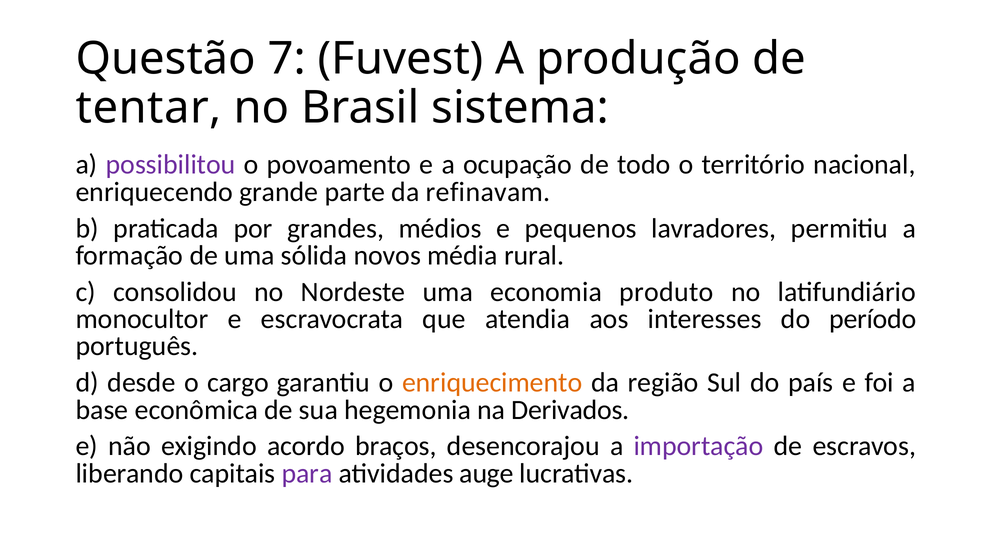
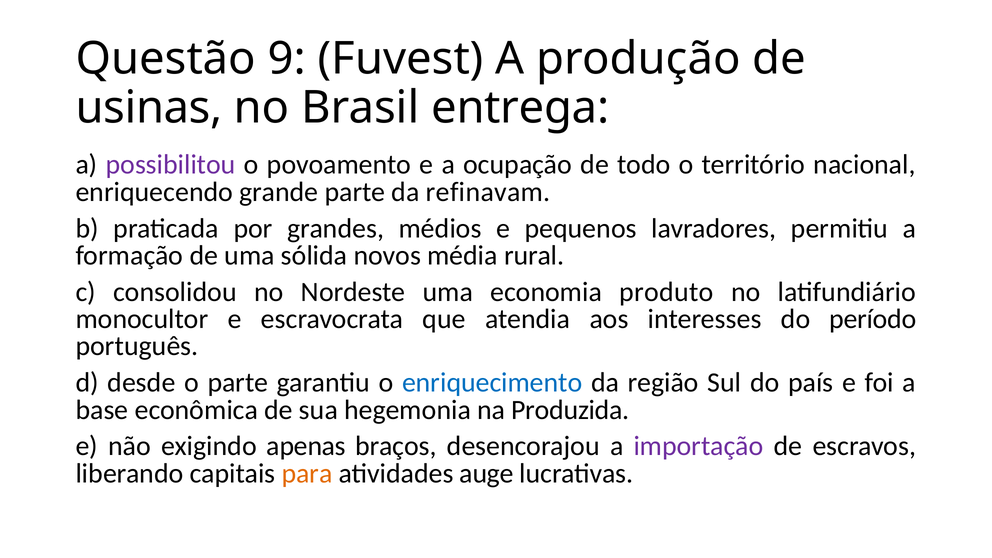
7: 7 -> 9 (287, 59)
tentar: tentar -> usinas (149, 108)
sistema: sistema -> entrega (520, 108)
o cargo: cargo -> parte (238, 383)
enriquecimento colour: orange -> blue (492, 383)
Derivados: Derivados -> Produzida (570, 410)
acordo: acordo -> apenas (306, 446)
para colour: purple -> orange (307, 473)
